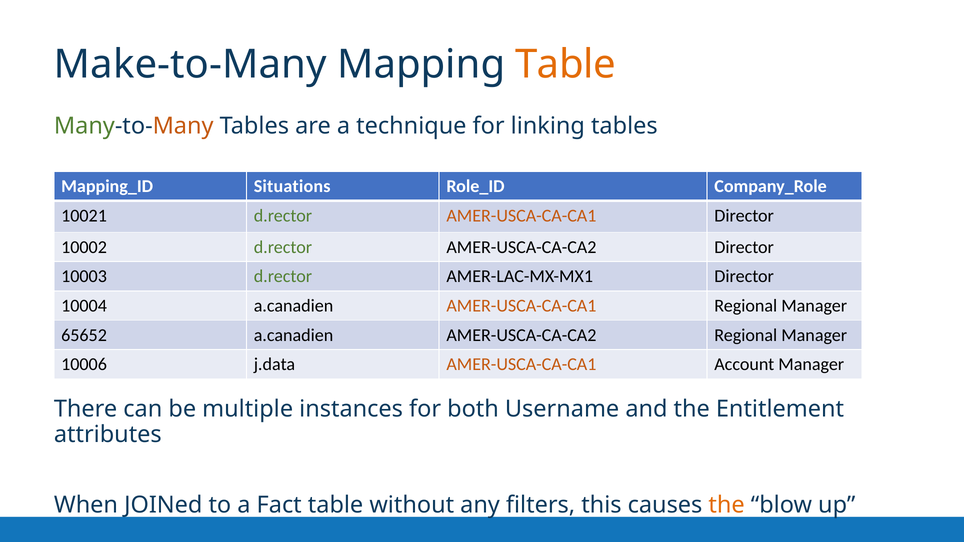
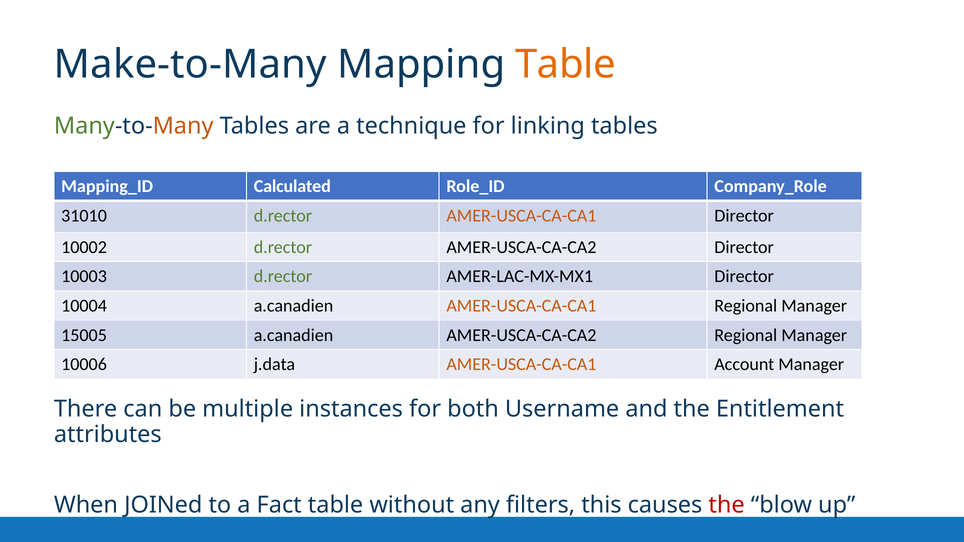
Situations: Situations -> Calculated (292, 187)
10021: 10021 -> 31010 (84, 216)
65652: 65652 -> 15005 (84, 335)
the colour: orange -> red (727, 505)
